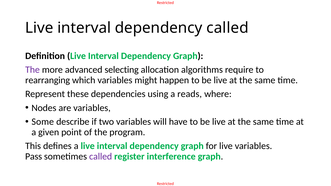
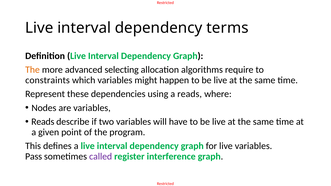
dependency called: called -> terms (227, 28)
The colour: purple -> orange (33, 70)
rearranging: rearranging -> constraints (48, 80)
Some: Some -> Reads (43, 122)
